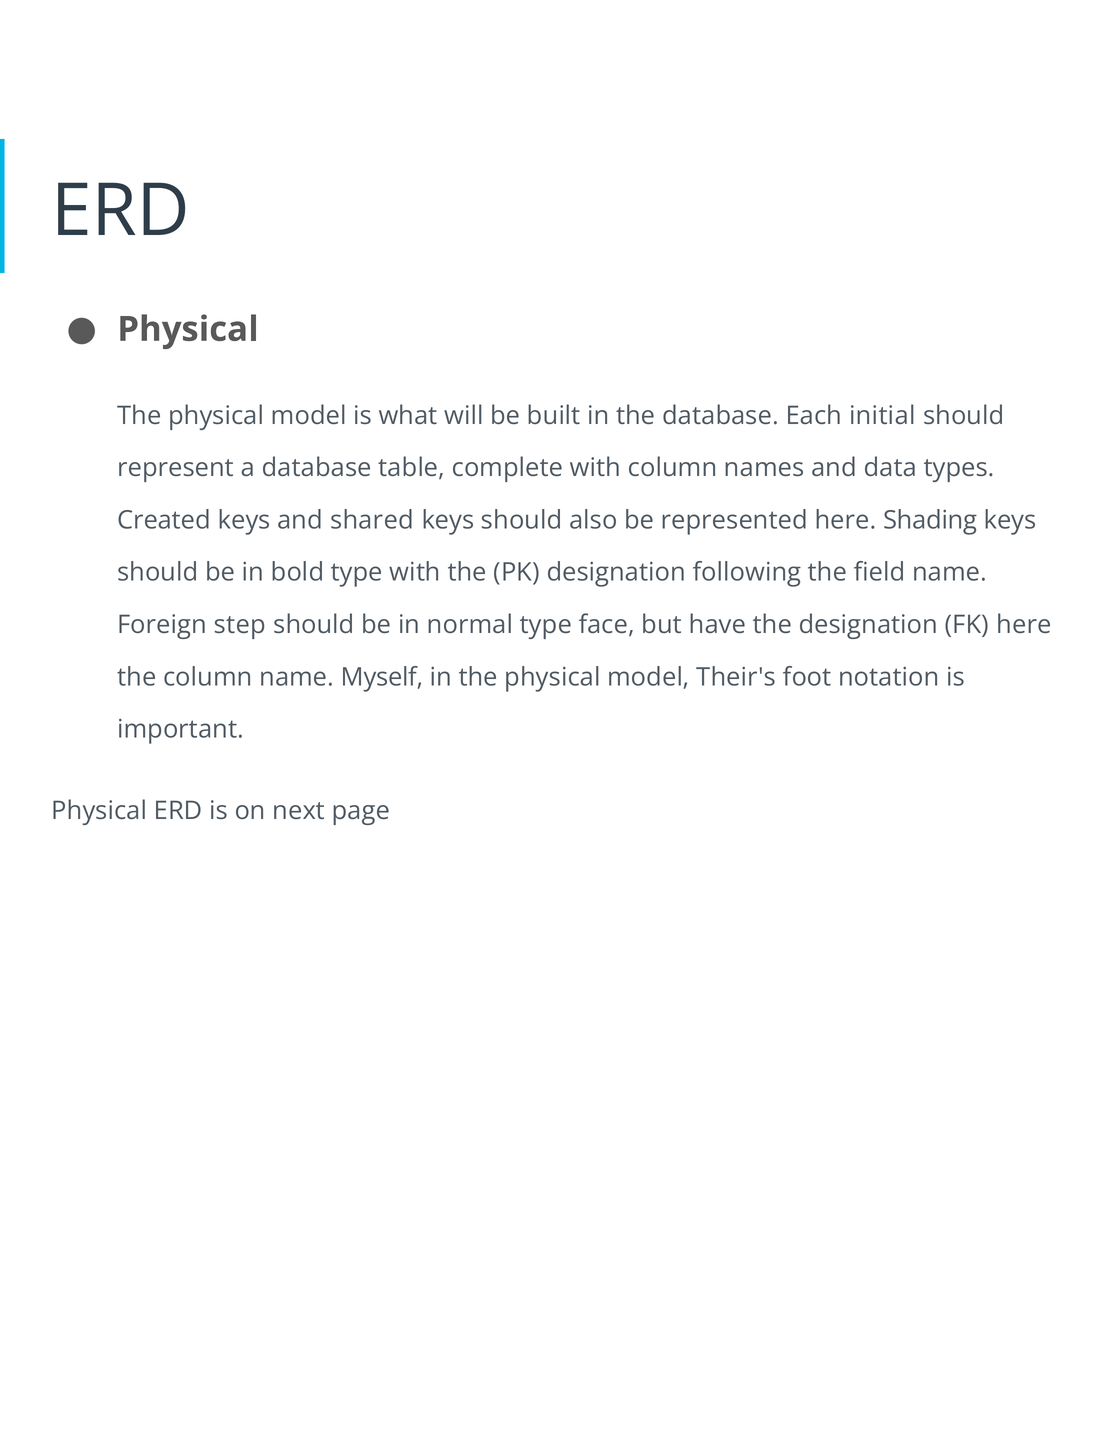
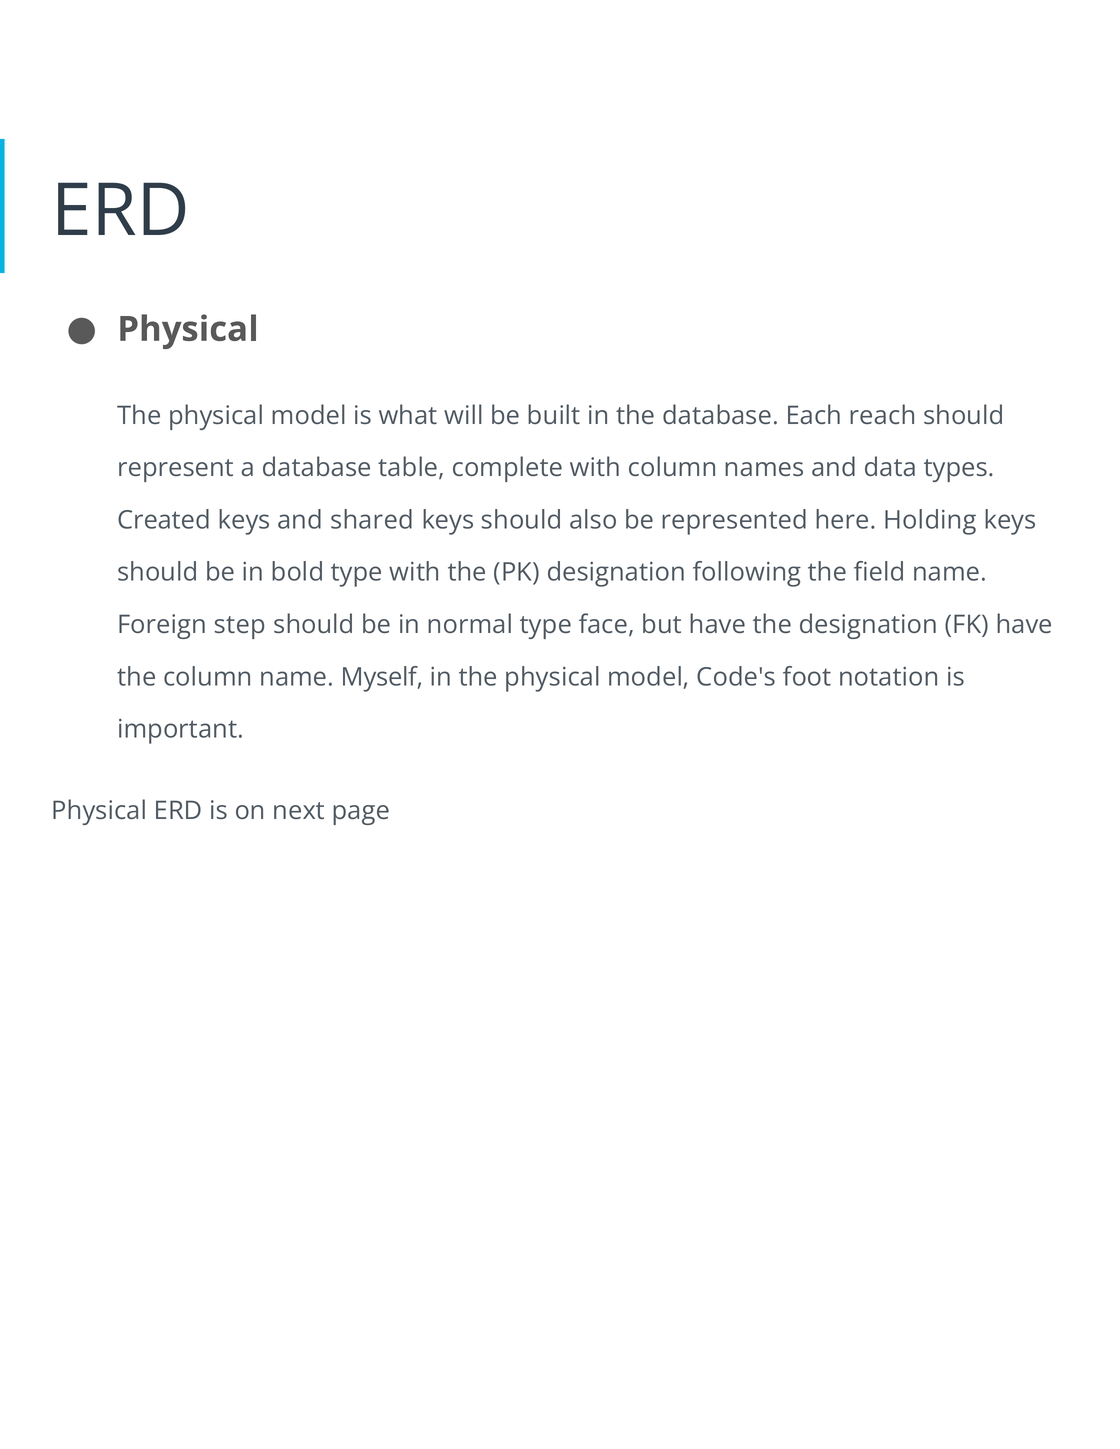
initial: initial -> reach (882, 416)
Shading: Shading -> Holding (930, 520)
FK here: here -> have (1024, 625)
Their's: Their's -> Code's (736, 677)
